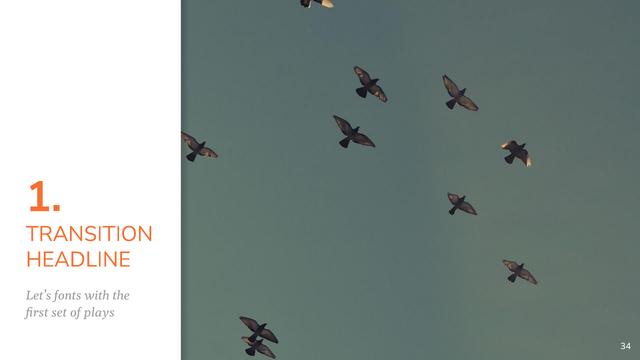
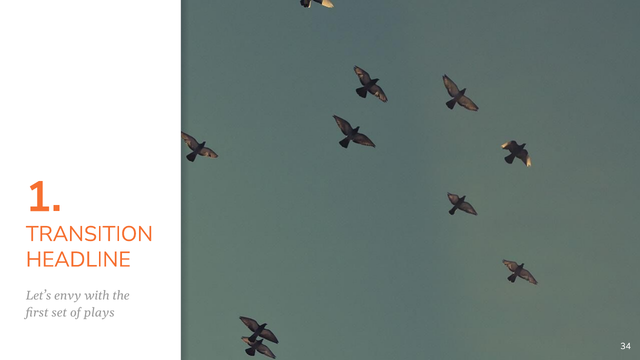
fonts: fonts -> envy (68, 296)
